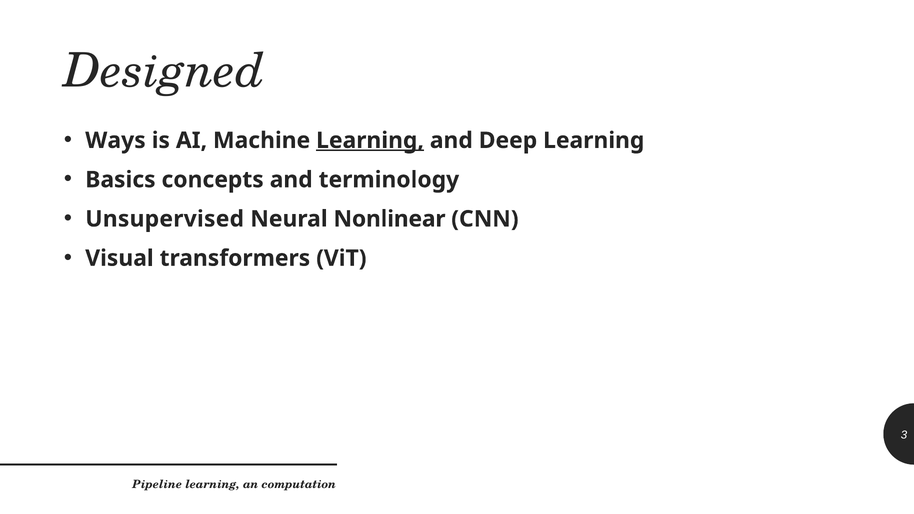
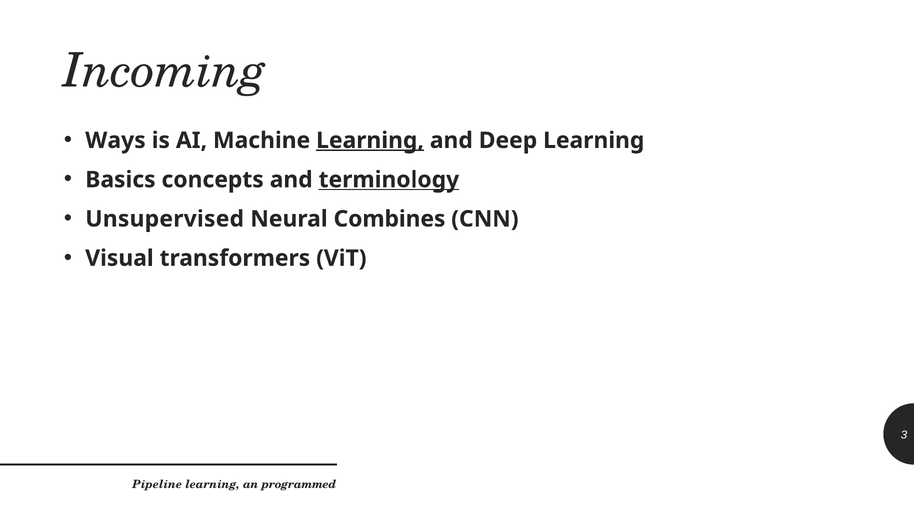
Designed: Designed -> Incoming (165, 71)
terminology underline: none -> present (389, 180)
Nonlinear: Nonlinear -> Combines (389, 219)
computation: computation -> programmed (299, 484)
